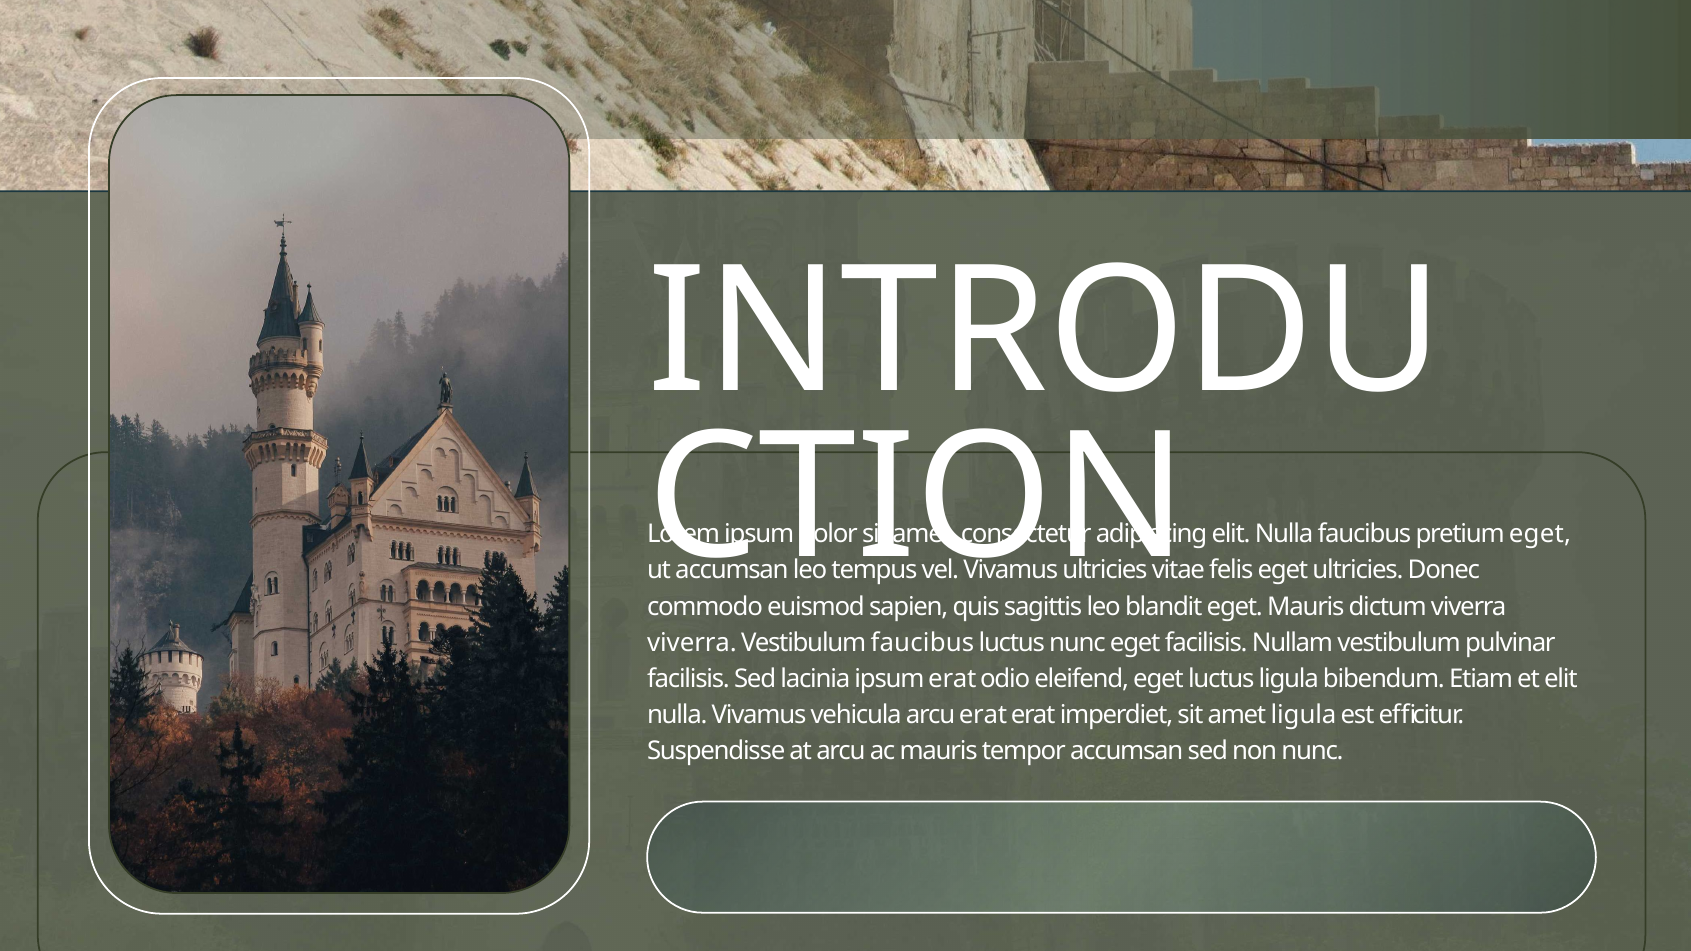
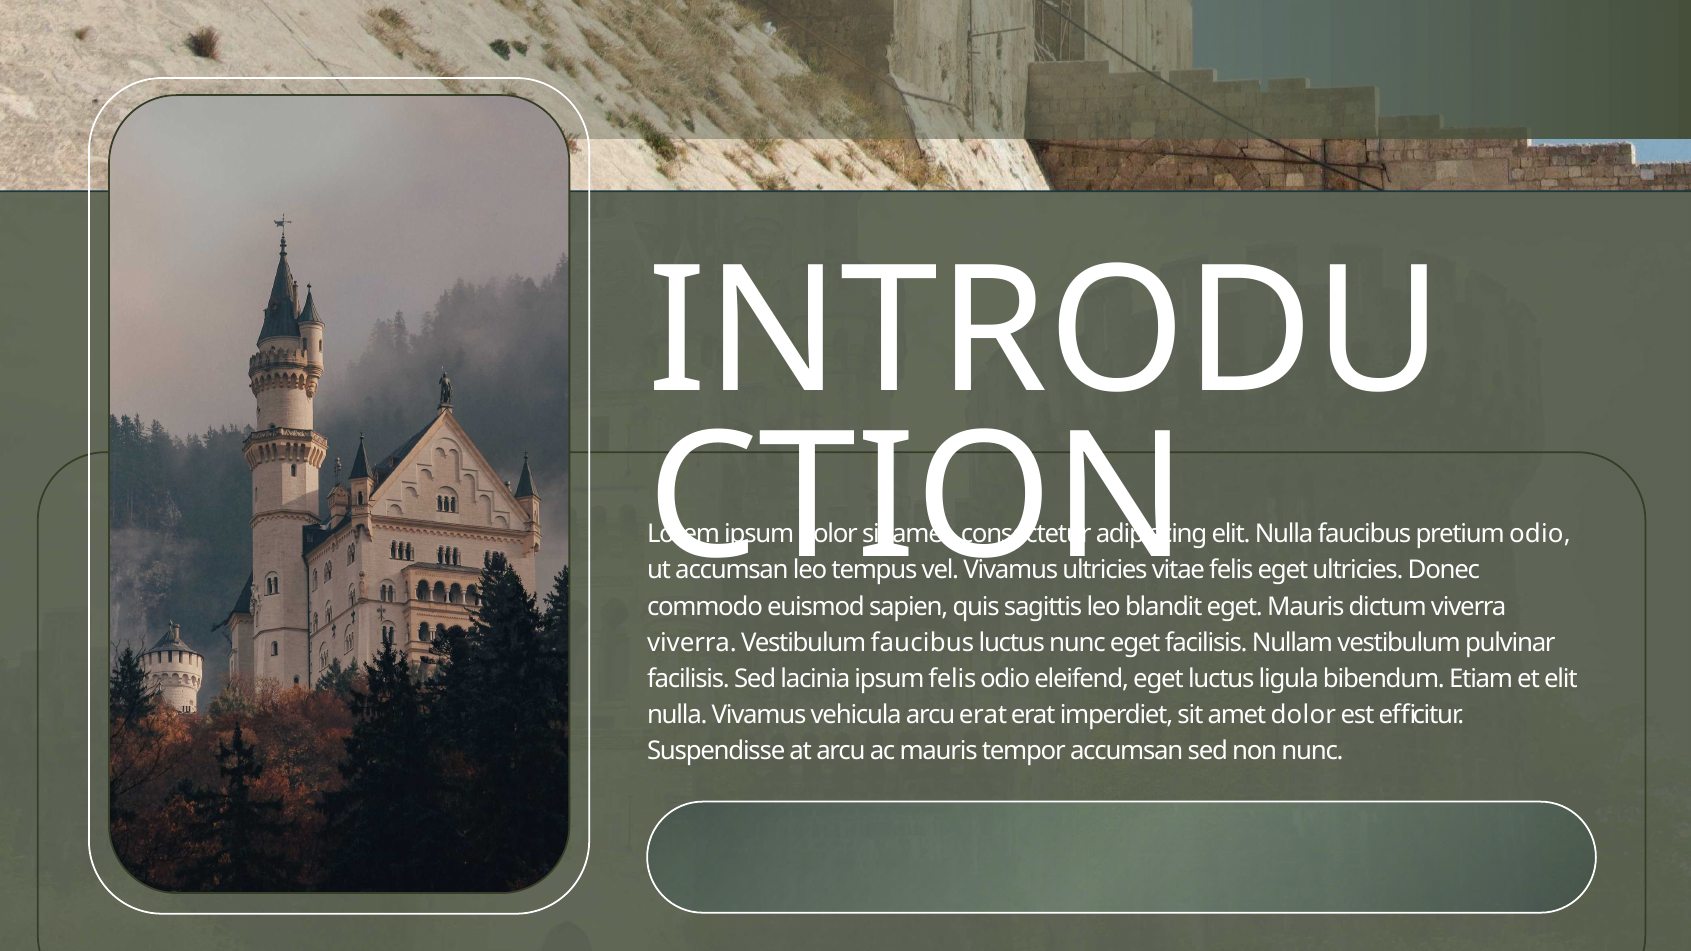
pretium eget: eget -> odio (1540, 534)
ipsum erat: erat -> felis (952, 679)
amet ligula: ligula -> dolor (1303, 715)
